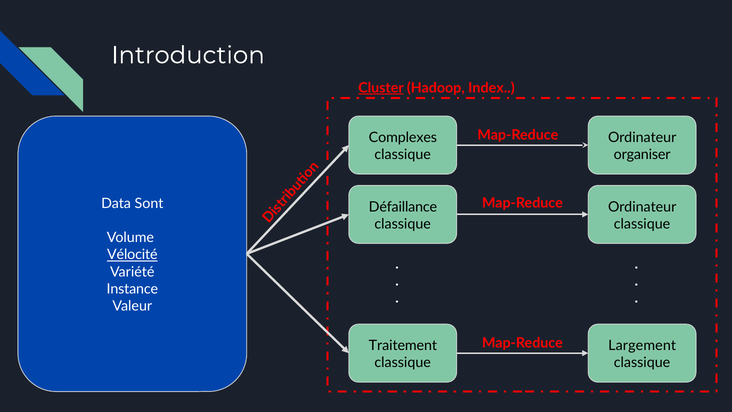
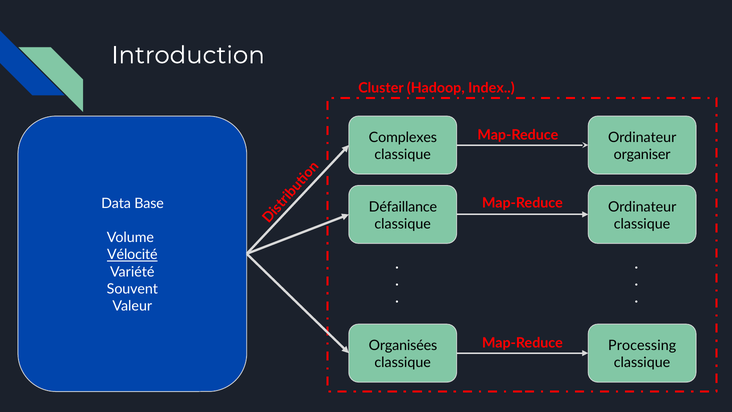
Cluster underline: present -> none (381, 88)
Sont: Sont -> Base (149, 203)
Instance: Instance -> Souvent (132, 289)
Traitement: Traitement -> Organisées (403, 345)
Largement: Largement -> Processing (642, 345)
